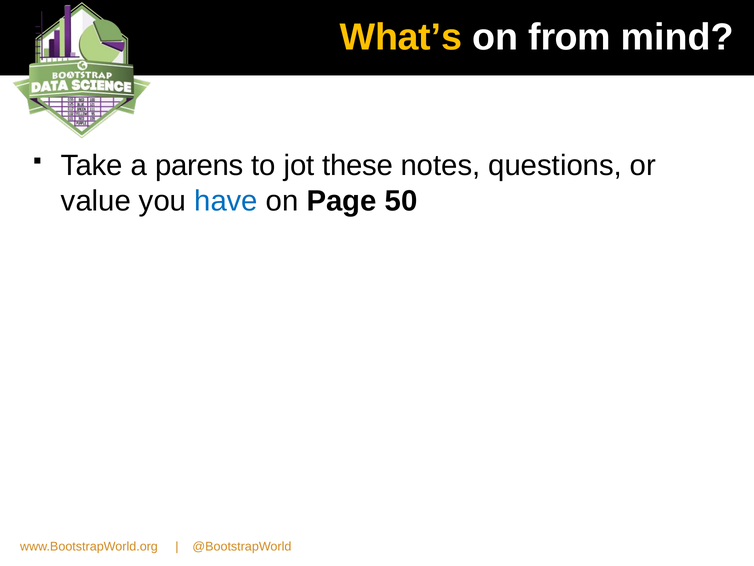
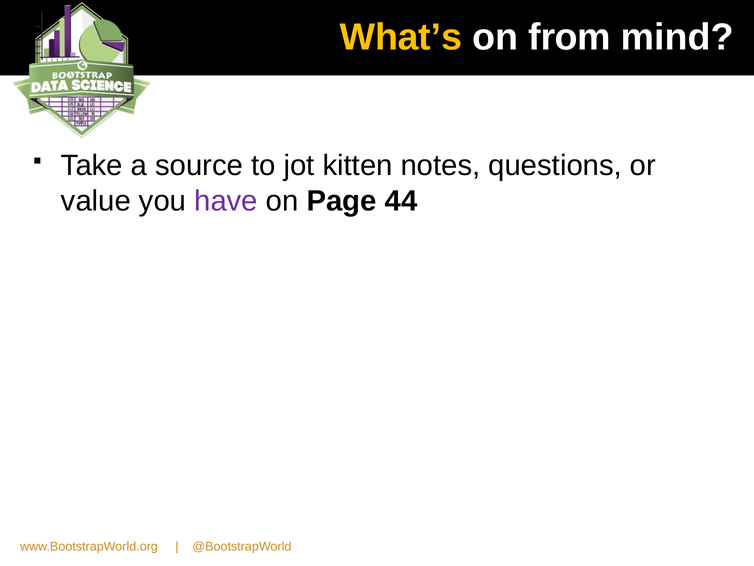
parens: parens -> source (199, 165)
these: these -> kitten (358, 165)
have colour: blue -> purple (226, 201)
50: 50 -> 44 (401, 201)
